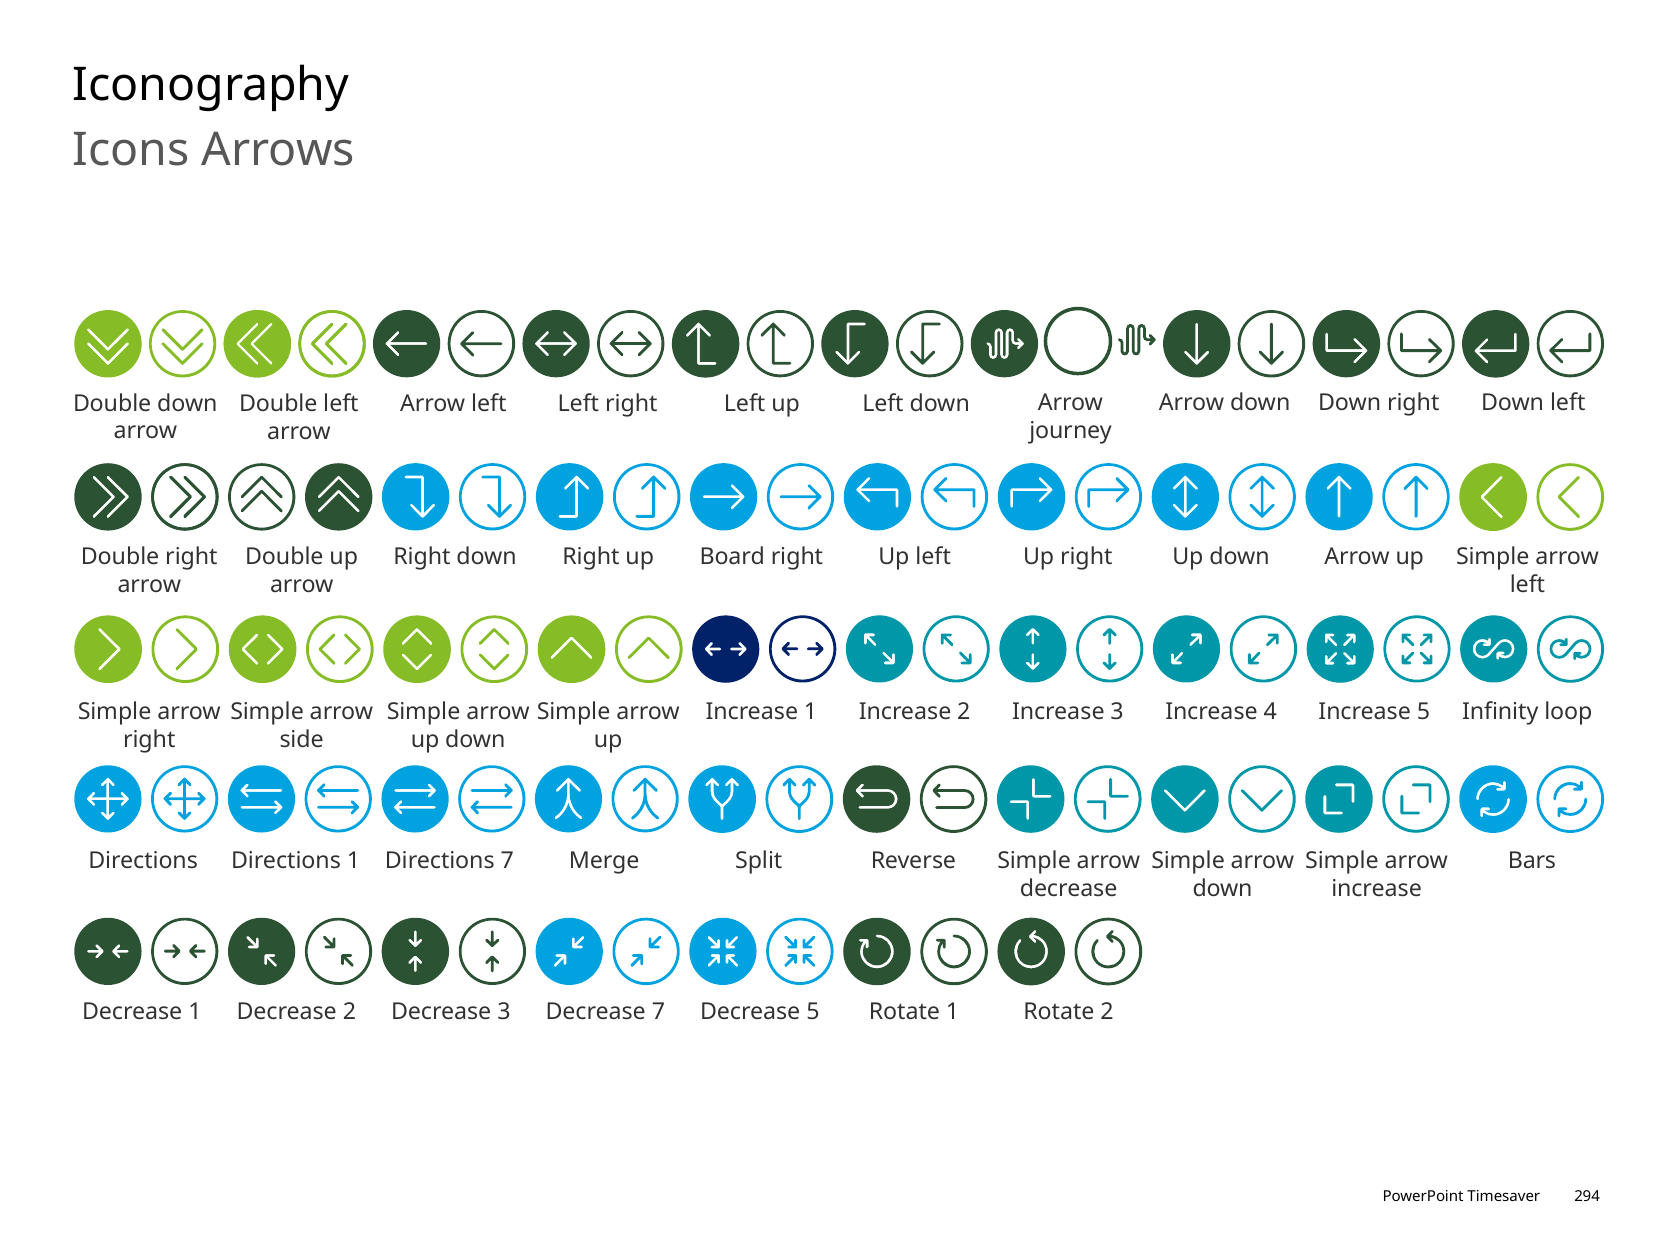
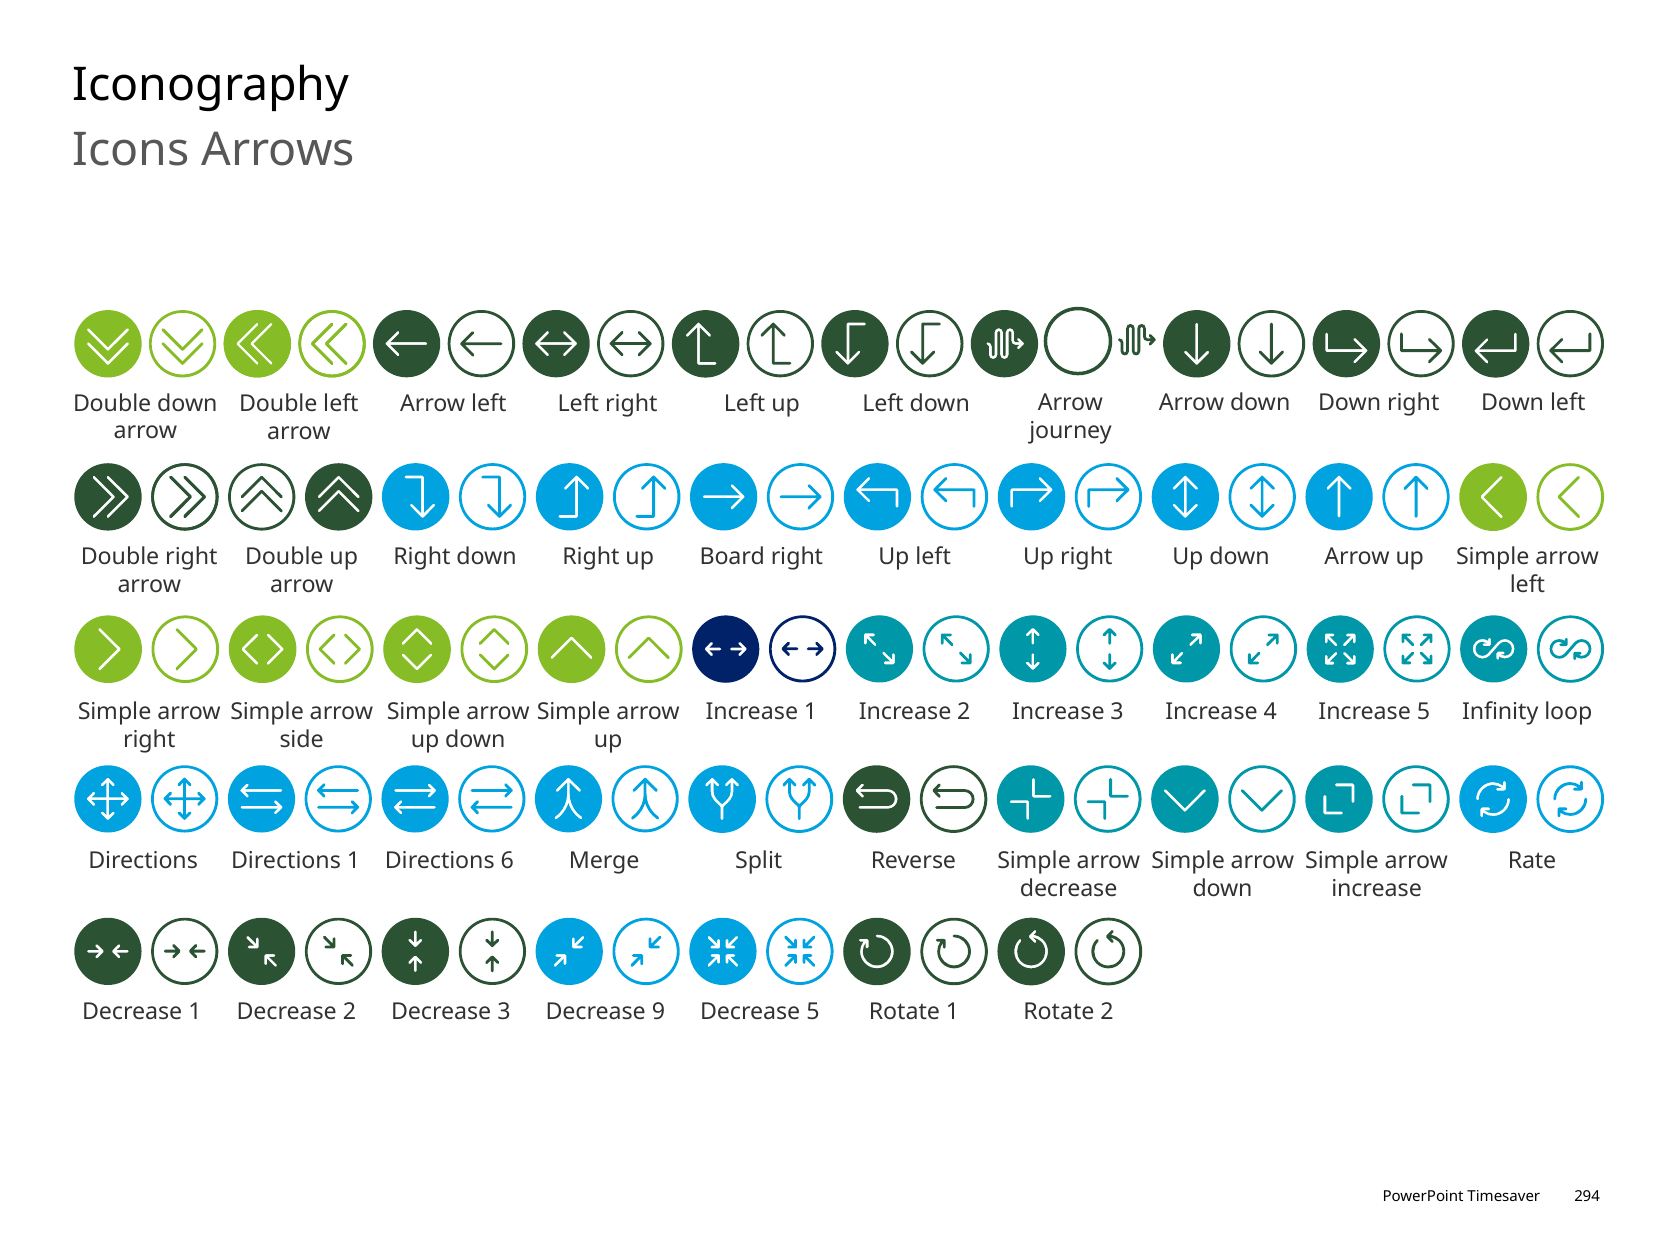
Directions 7: 7 -> 6 (507, 860)
Bars: Bars -> Rate (1532, 860)
Decrease 7: 7 -> 9 (658, 1012)
